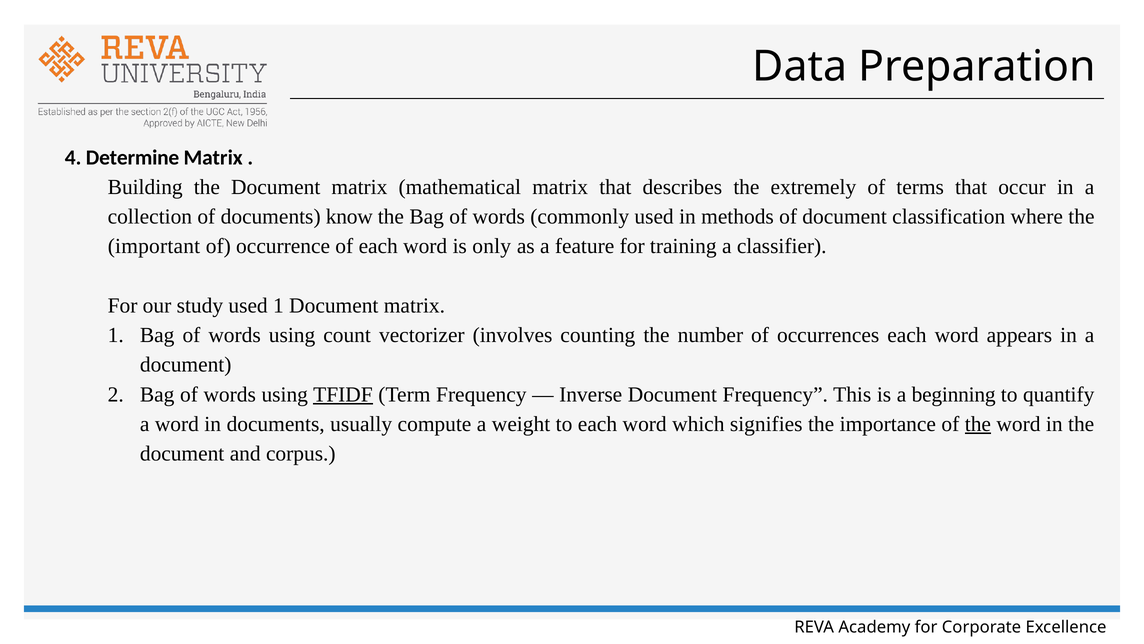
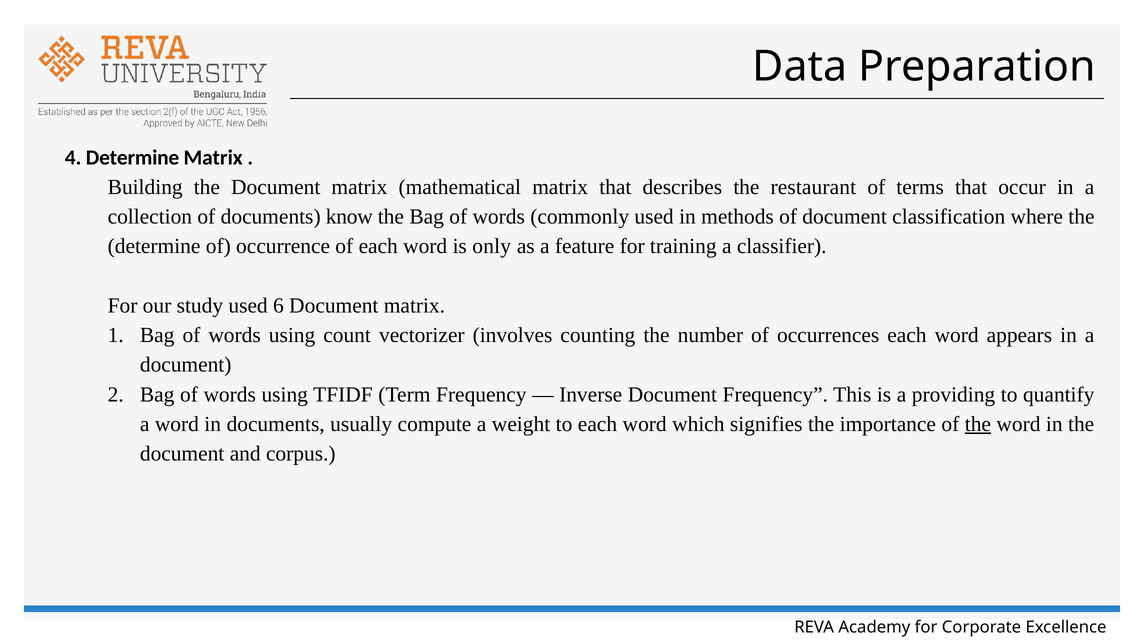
extremely: extremely -> restaurant (813, 187)
important: important -> determine (154, 246)
used 1: 1 -> 6 (278, 305)
TFIDF underline: present -> none (343, 394)
beginning: beginning -> providing (954, 394)
